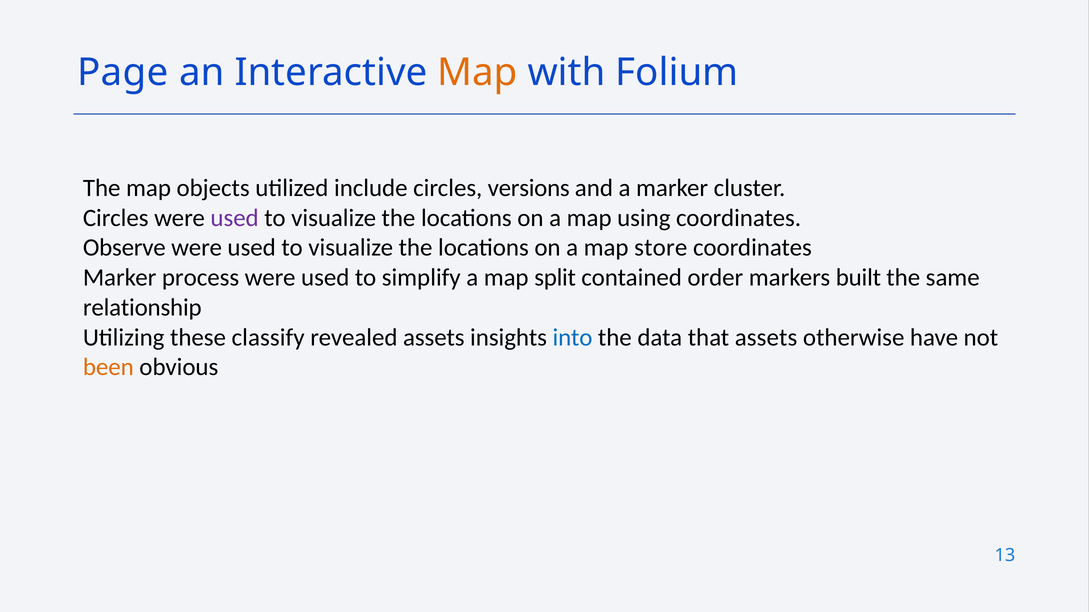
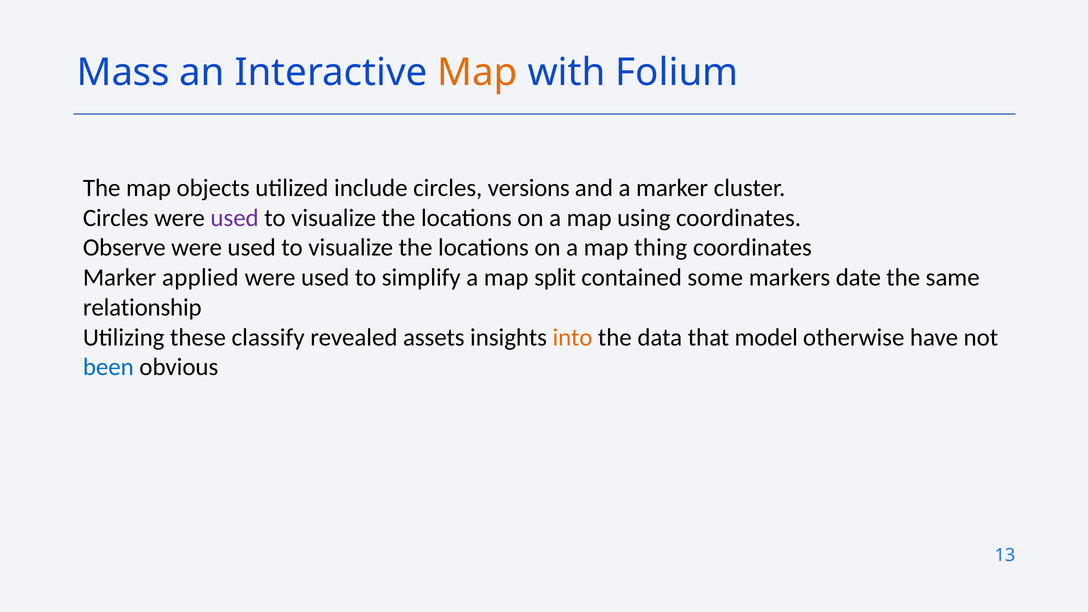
Page: Page -> Mass (123, 73)
store: store -> thing (661, 248)
process: process -> applied (200, 278)
order: order -> some (715, 278)
built: built -> date (858, 278)
into colour: blue -> orange (573, 338)
that assets: assets -> model (766, 338)
been colour: orange -> blue (108, 368)
